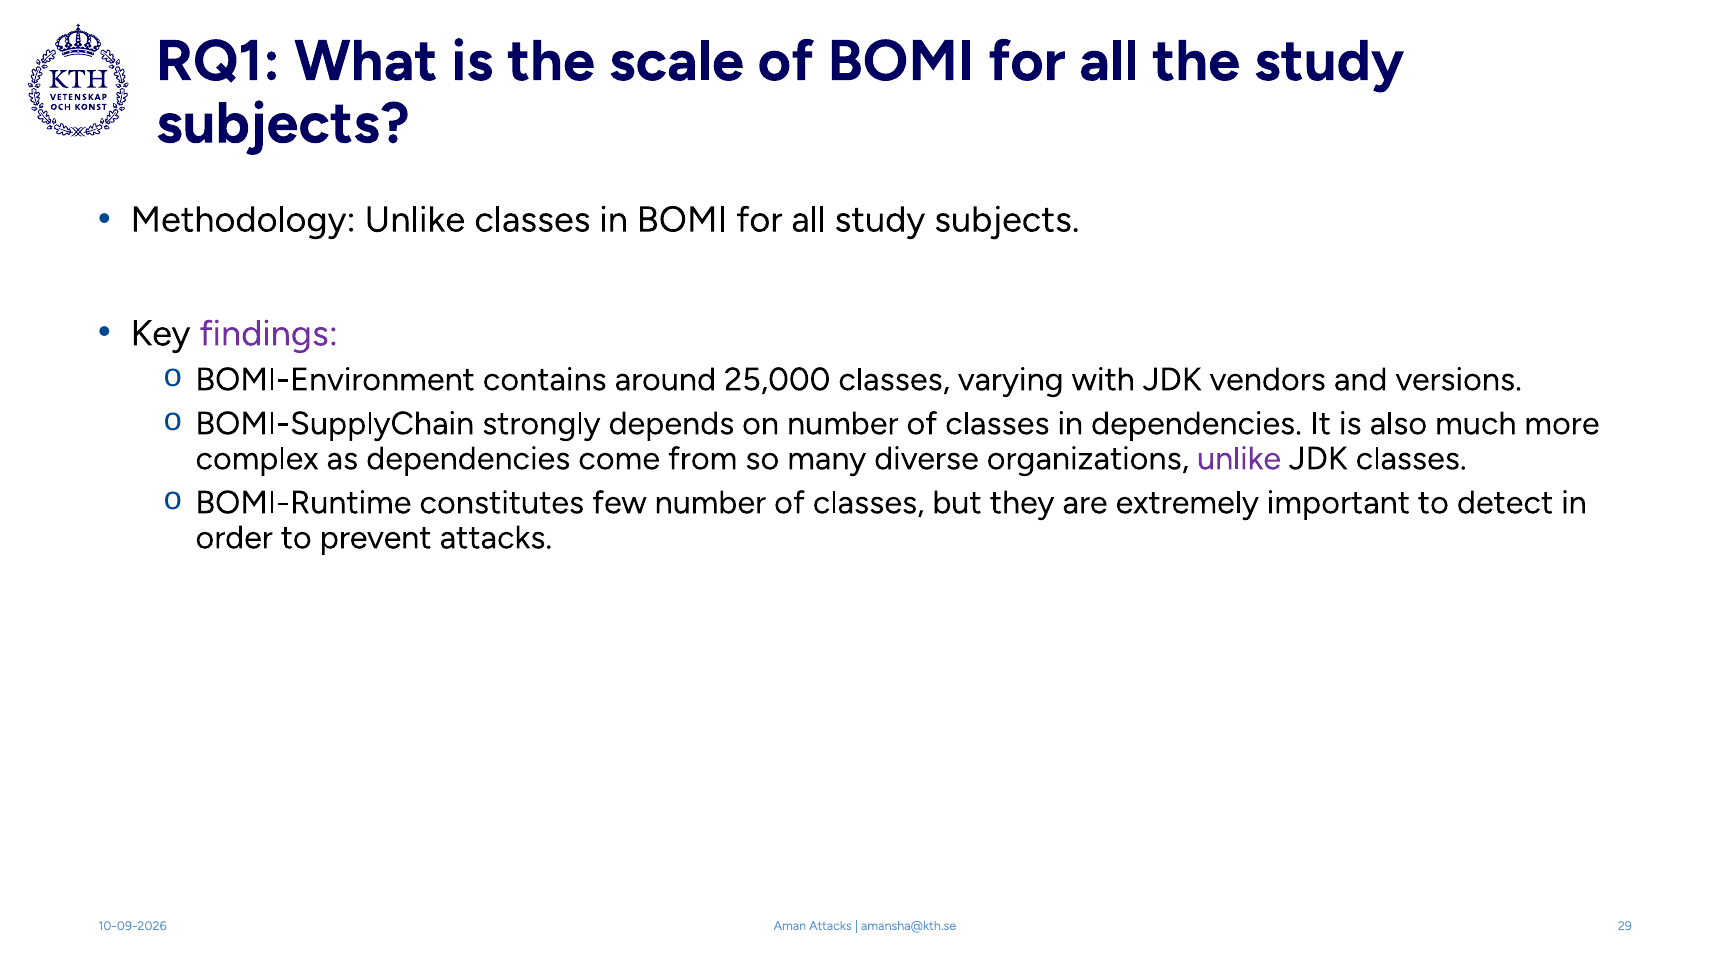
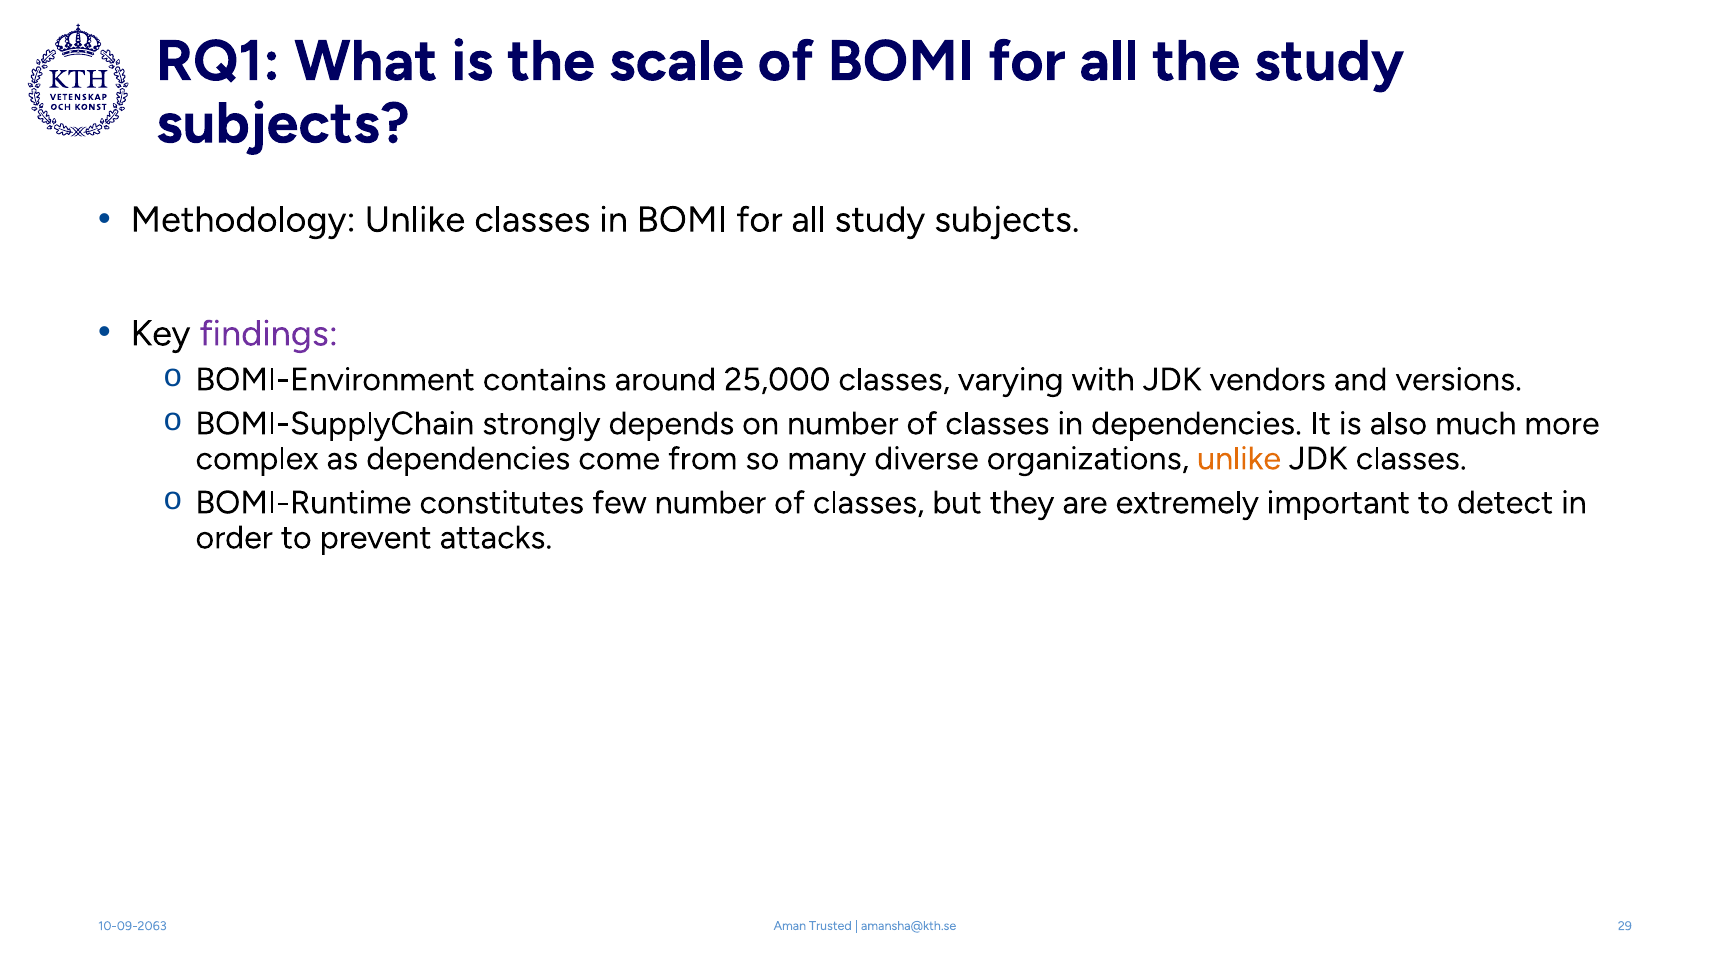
unlike colour: purple -> orange (1239, 459)
10-09-2026: 10-09-2026 -> 10-09-2063 (132, 926)
Aman Attacks: Attacks -> Trusted (830, 926)
